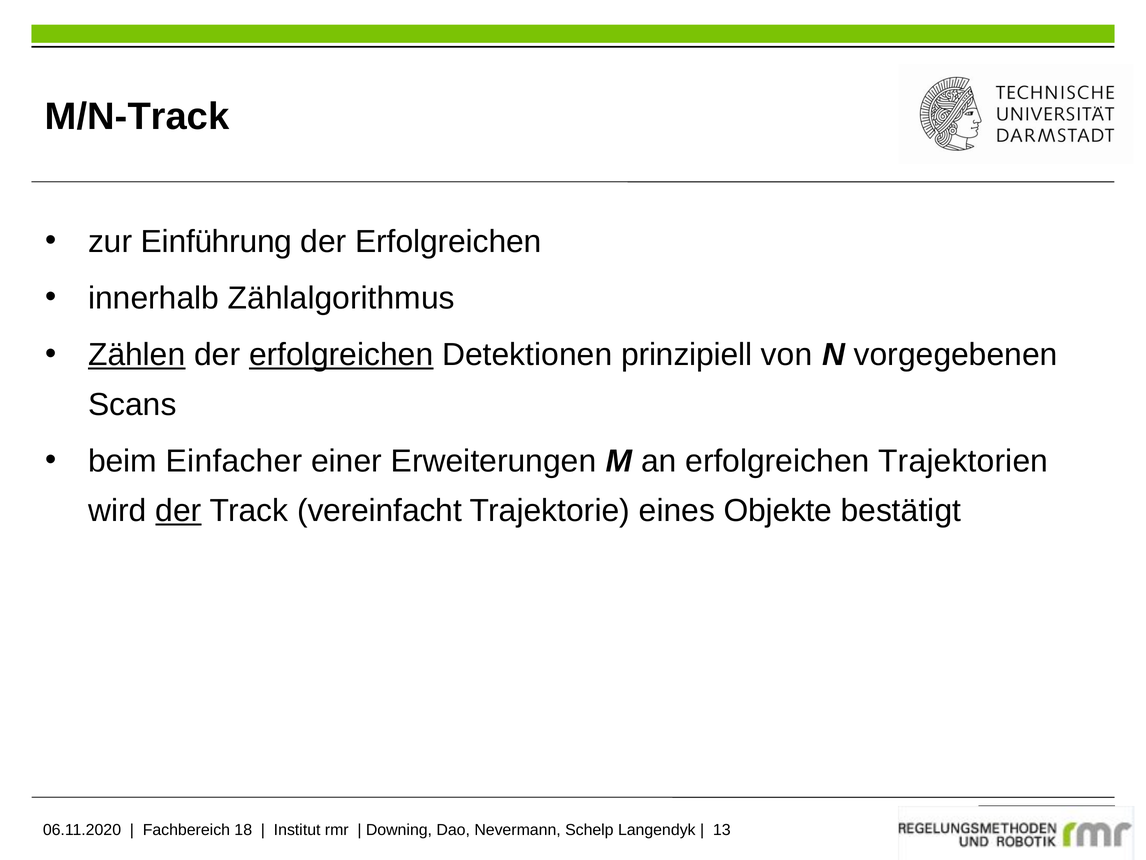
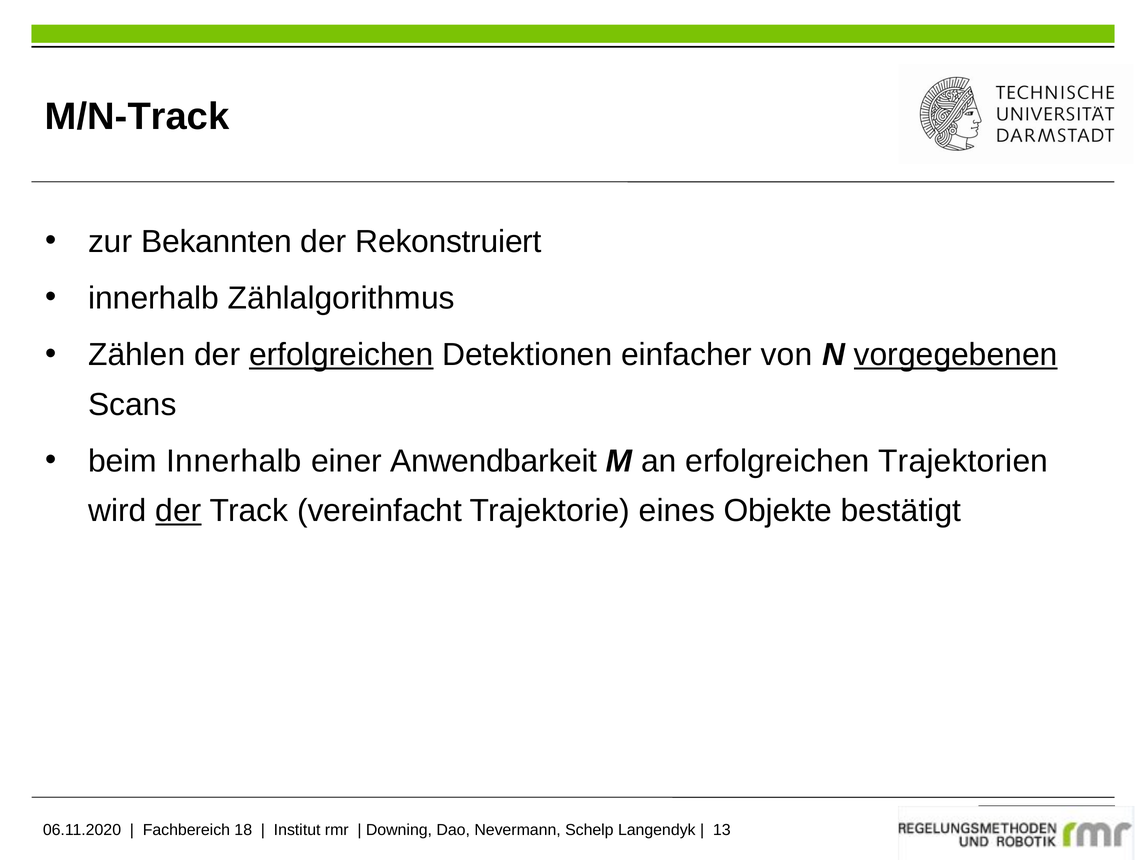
Einführung: Einführung -> Bekannten (216, 242)
Erfolgreichen: Erfolgreichen -> Rekonstruiert (449, 242)
Zählen underline: present -> none (137, 355)
prinzipiell: prinzipiell -> einfacher (687, 355)
vorgegebenen underline: none -> present (956, 355)
beim Einfacher: Einfacher -> Innerhalb (234, 461)
Erweiterungen: Erweiterungen -> Anwendbarkeit (494, 461)
